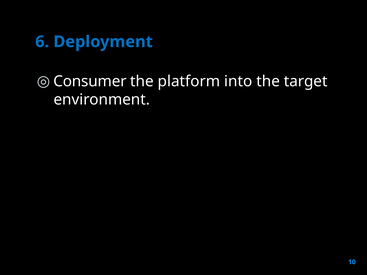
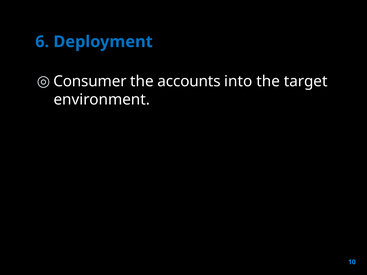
platform: platform -> accounts (189, 81)
